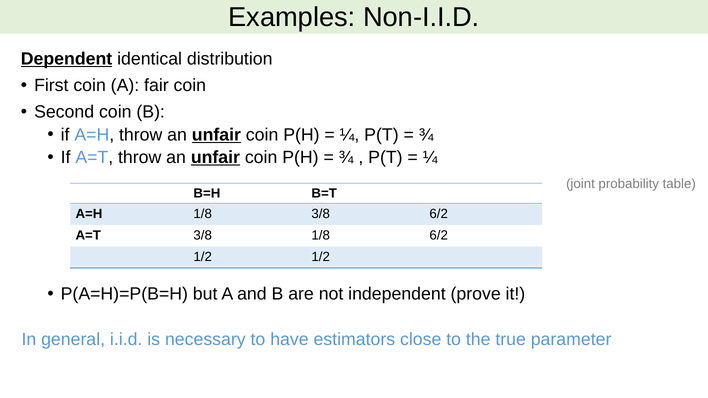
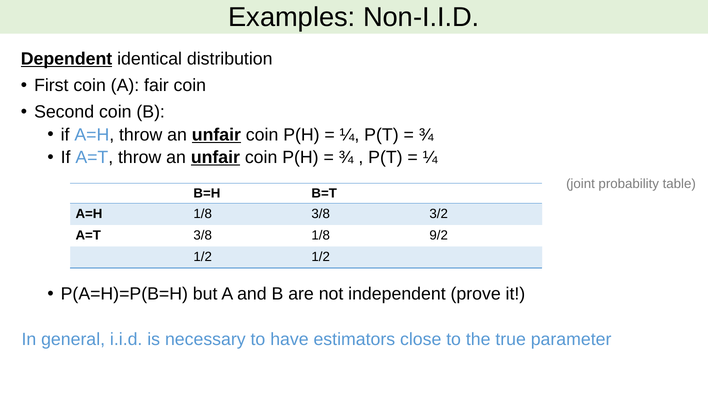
3/8 6/2: 6/2 -> 3/2 (439, 214)
1/8 6/2: 6/2 -> 9/2 (439, 235)
